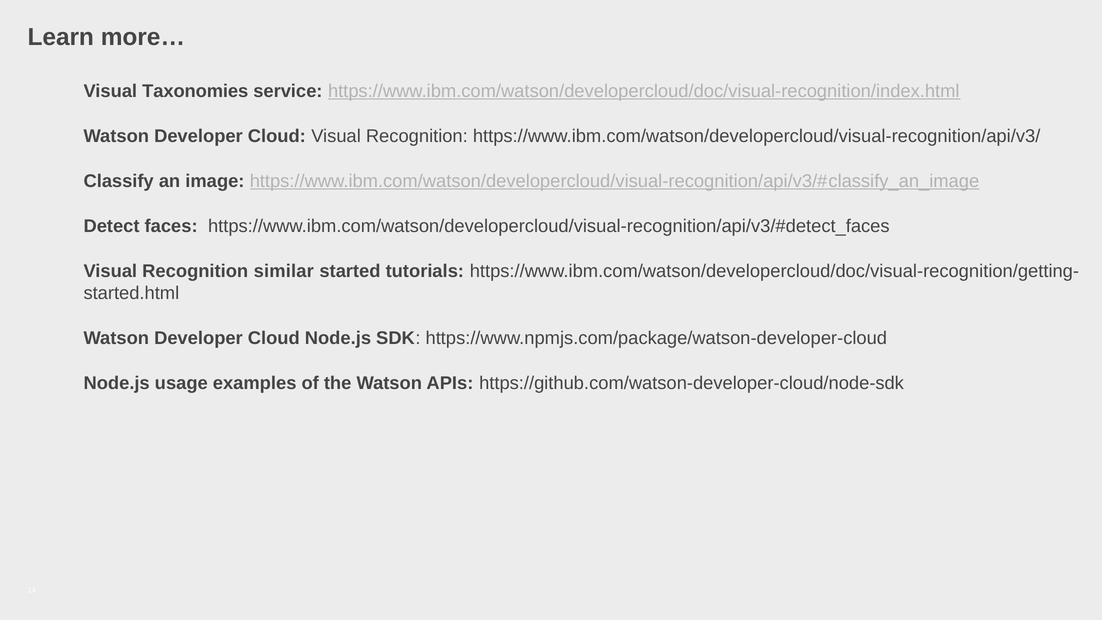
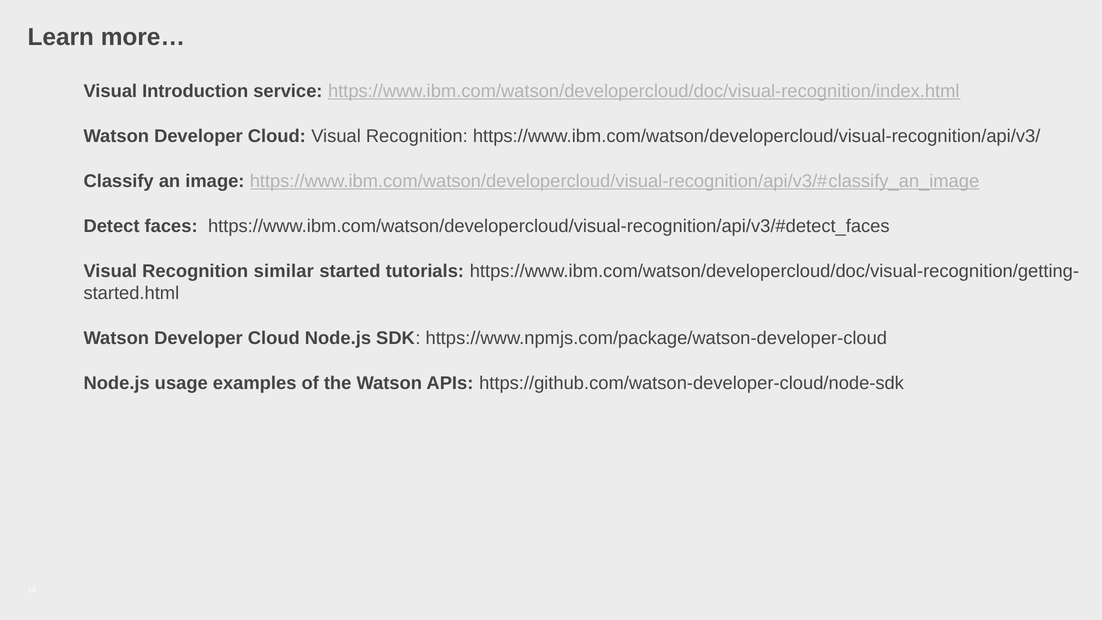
Taxonomies: Taxonomies -> Introduction (195, 91)
